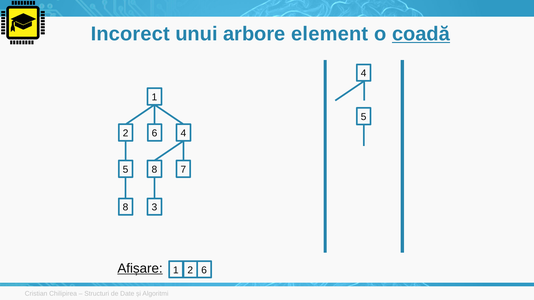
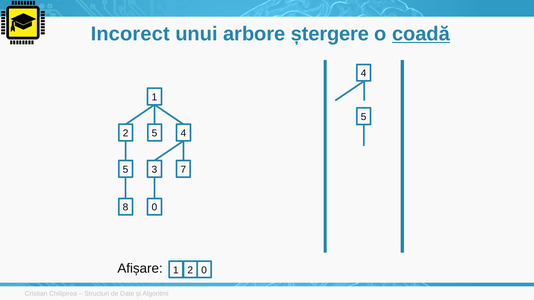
element: element -> ștergere (330, 34)
6: 6 -> 5 (154, 133)
5 8: 8 -> 3 (154, 170)
8 3: 3 -> 0 (154, 208)
Afișare underline: present -> none (140, 269)
6: 6 -> 0 (204, 270)
